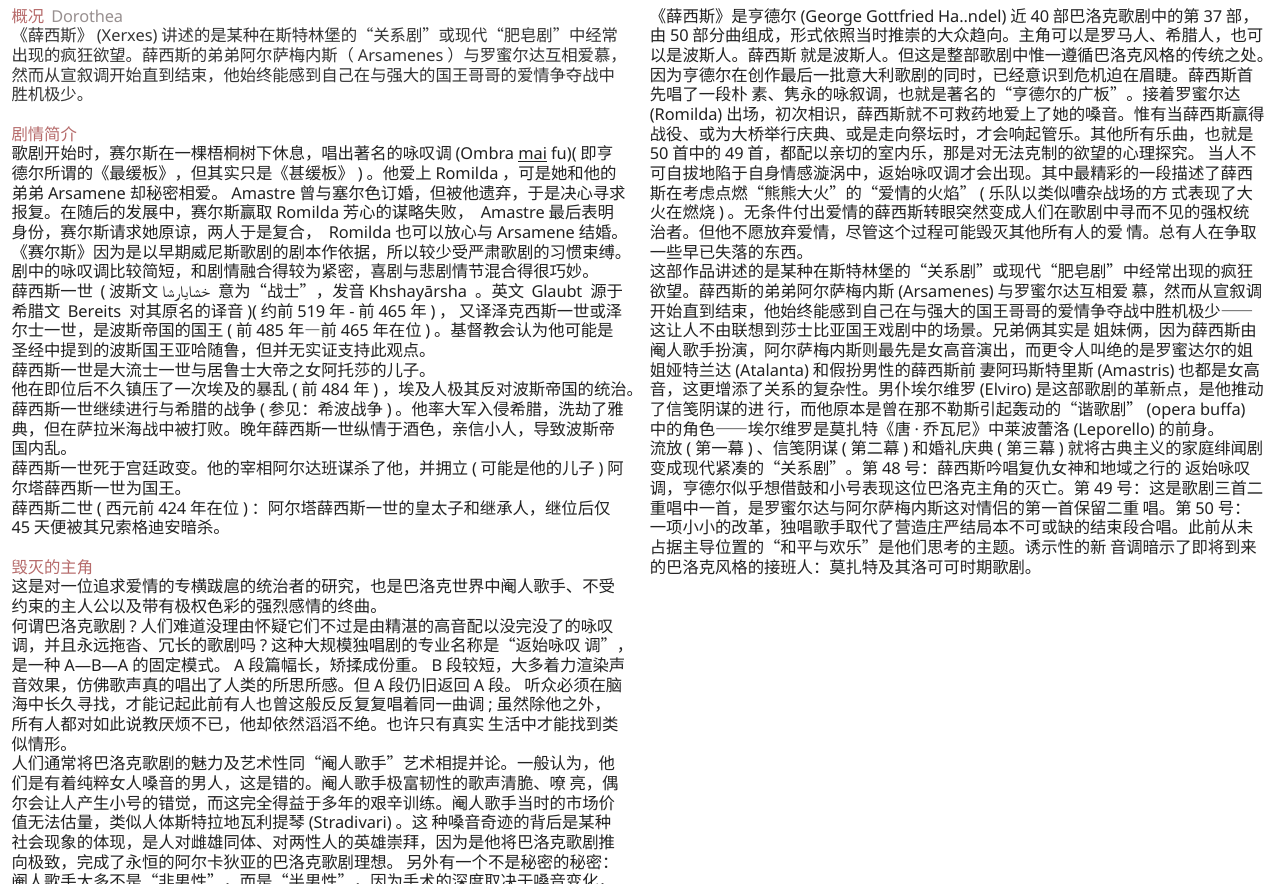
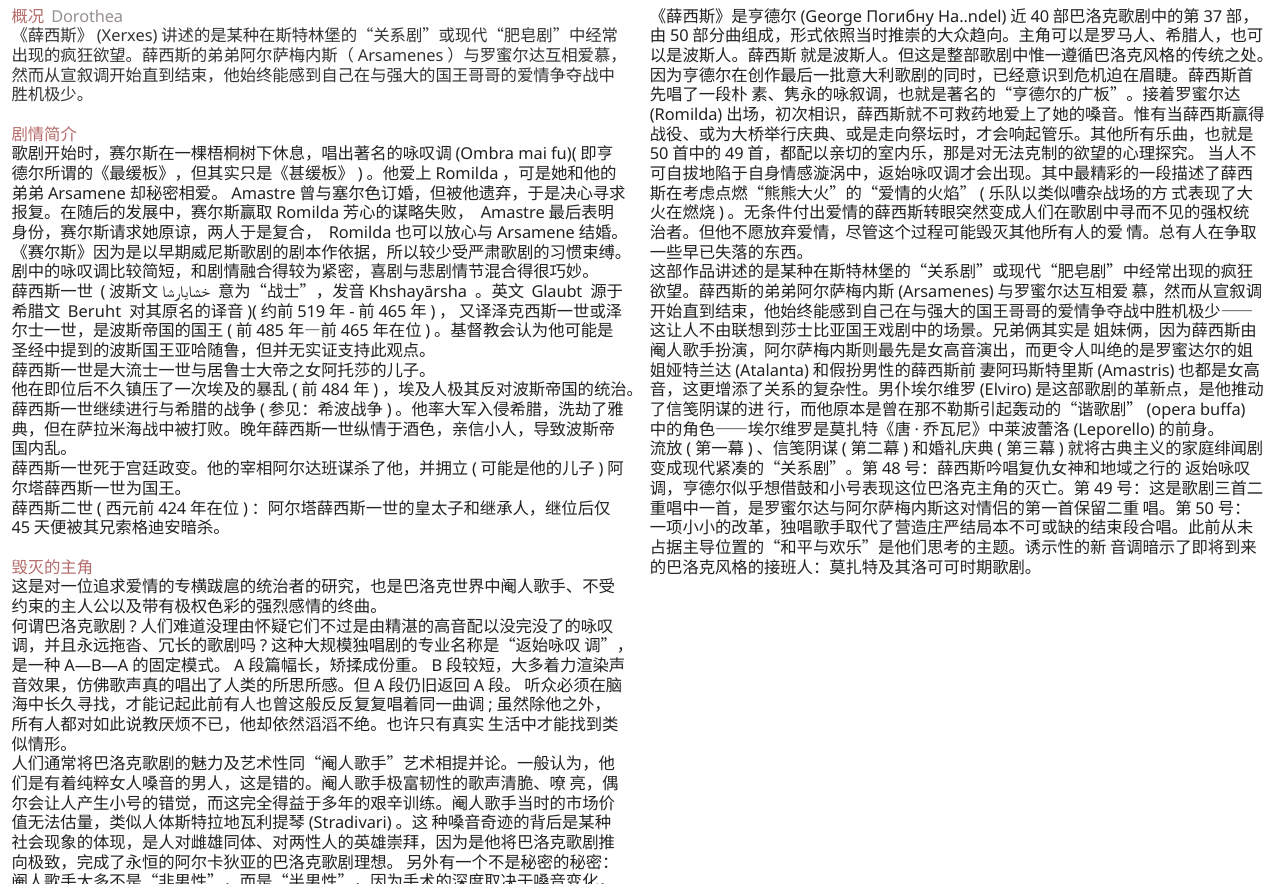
Gottfried: Gottfried -> Погибну (900, 17)
mai underline: present -> none (533, 154)
Bereits: Bereits -> Beruht (95, 312)
